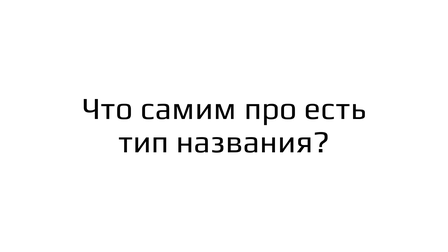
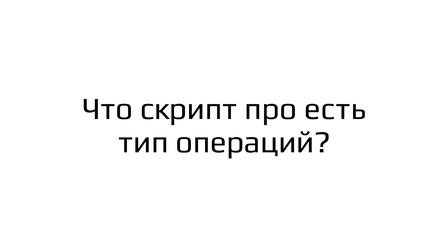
самим: самим -> скрипт (189, 109)
названия: названия -> операций (253, 142)
